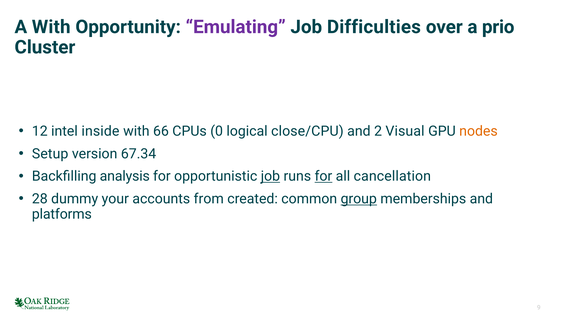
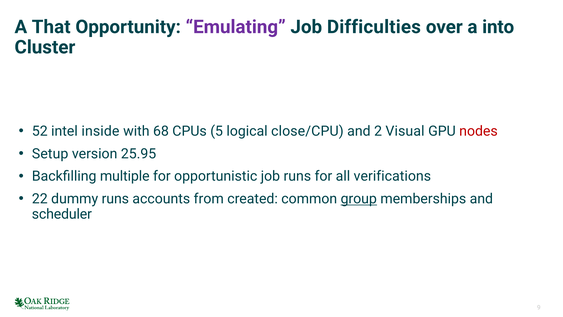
A With: With -> That (51, 27)
prio: prio -> into (498, 27)
12: 12 -> 52 (40, 131)
66: 66 -> 68 (161, 131)
0: 0 -> 5 (217, 131)
nodes colour: orange -> red (478, 131)
67.34: 67.34 -> 25.95 (139, 154)
analysis: analysis -> multiple (125, 176)
job underline: present -> none (270, 176)
for underline: present -> none (323, 176)
cancellation: cancellation -> verifications (392, 176)
28: 28 -> 22 (40, 199)
dummy your: your -> runs (115, 199)
platforms: platforms -> scheduler (62, 214)
